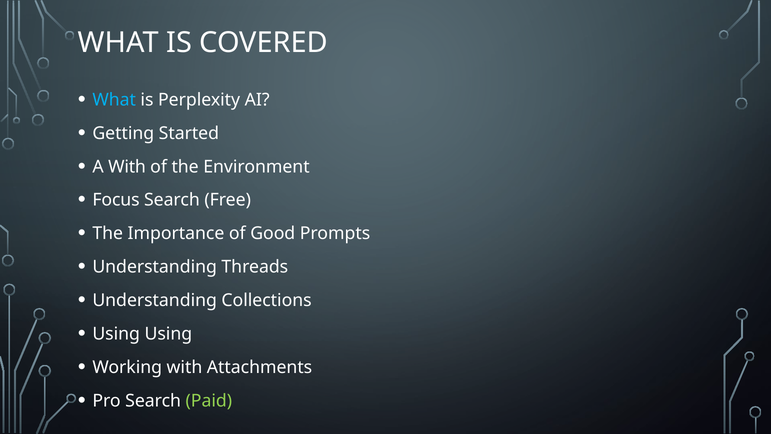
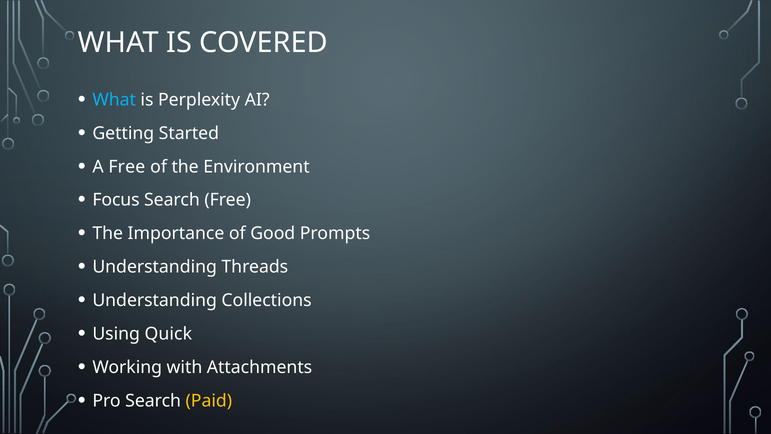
A With: With -> Free (127, 167)
Using Using: Using -> Quick (168, 334)
Paid colour: light green -> yellow (209, 401)
